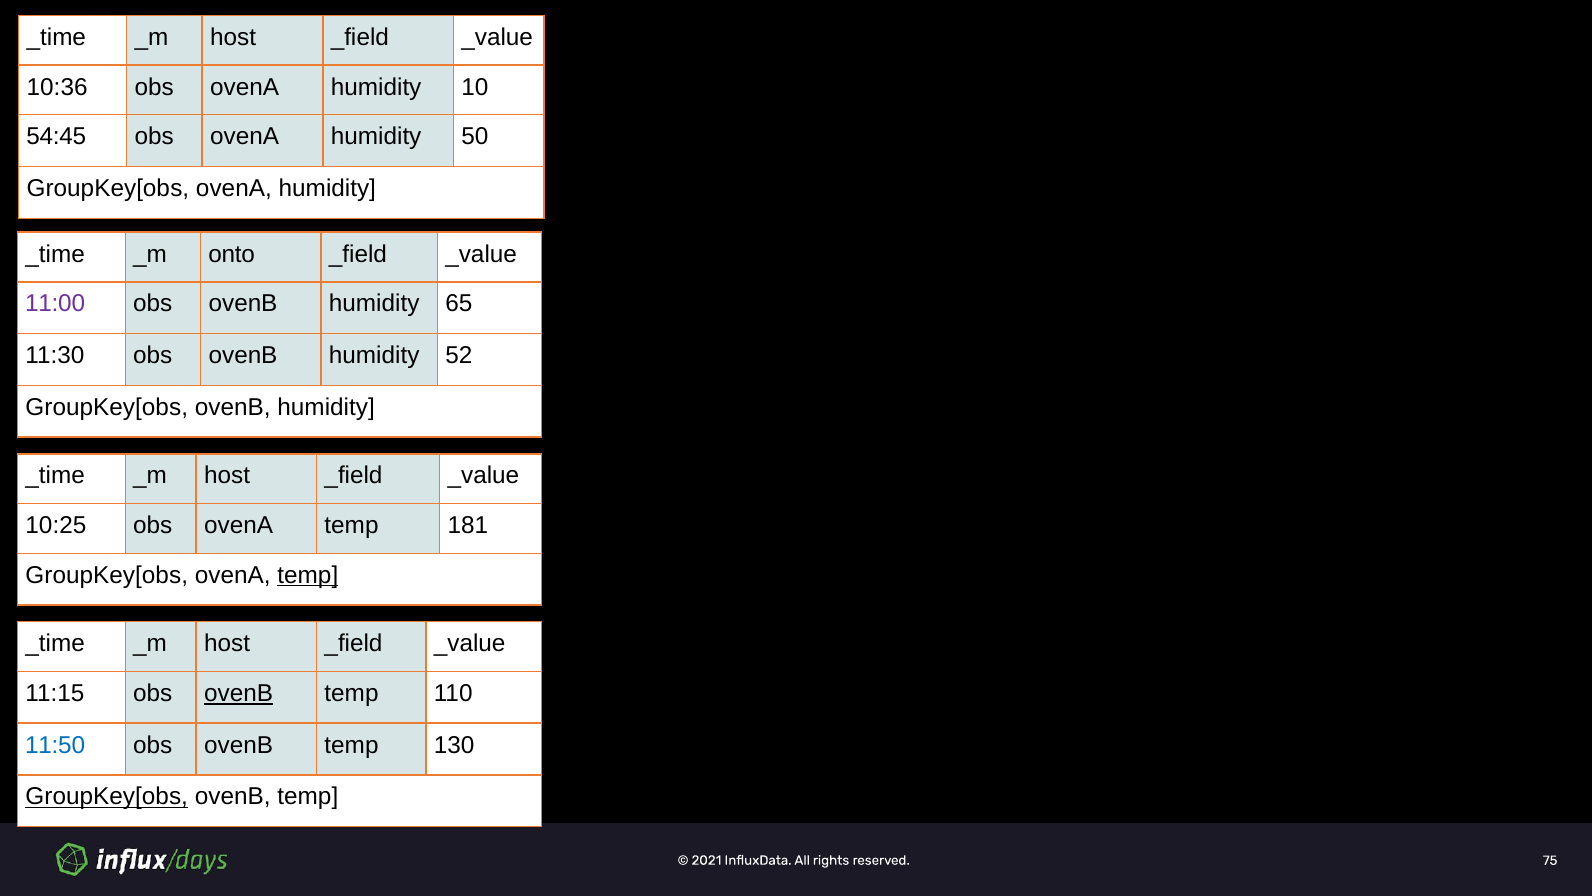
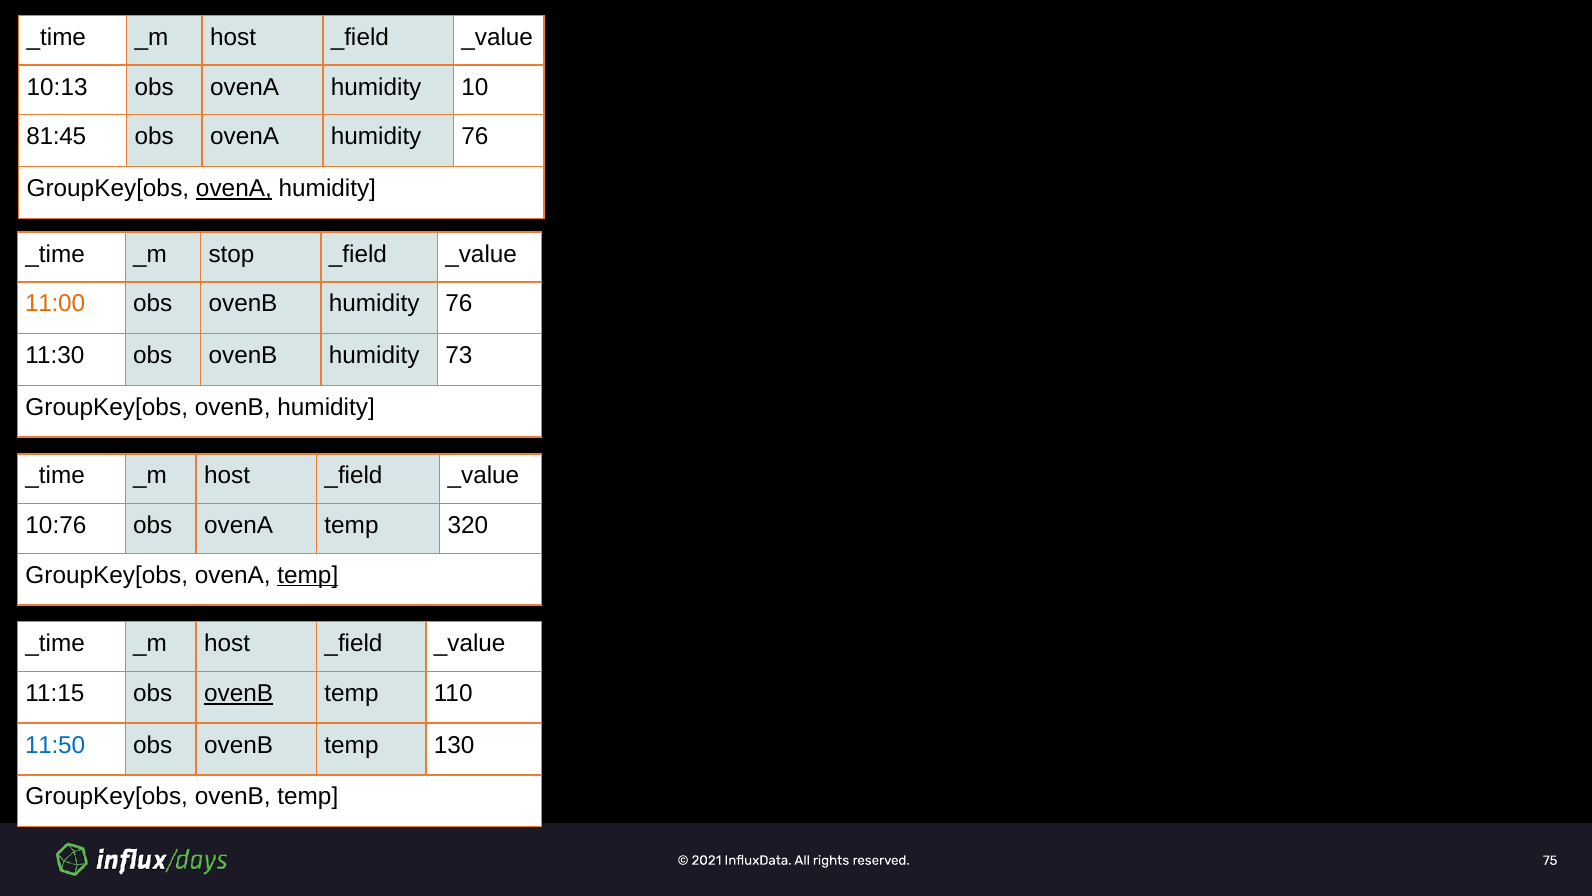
10:36: 10:36 -> 10:13 (57, 87)
54:45: 54:45 -> 81:45 (56, 137)
ovenA humidity 50: 50 -> 76 (475, 137)
ovenA underline: none -> present (234, 188)
onto: onto -> stop (232, 254)
11:00 colour: purple -> orange (55, 304)
ovenB humidity 65: 65 -> 76 (459, 304)
52: 52 -> 73 (459, 355)
10:25: 10:25 -> 10:76 (56, 525)
181: 181 -> 320 (468, 525)
GroupKey[obs underline: present -> none (107, 796)
